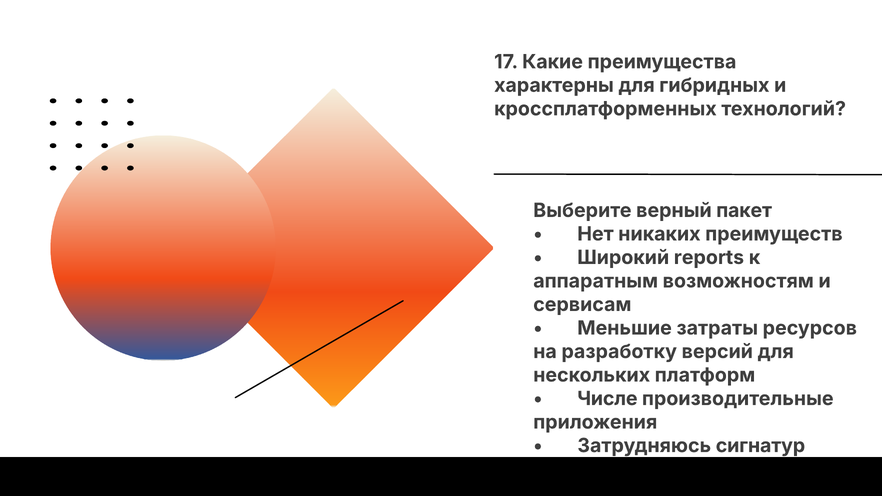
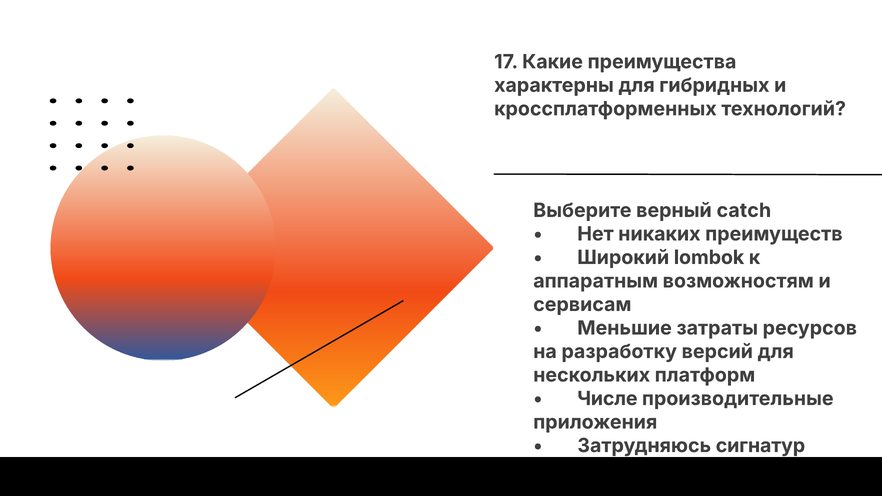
пакет: пакет -> catch (744, 211)
reports: reports -> lombok (709, 258)
